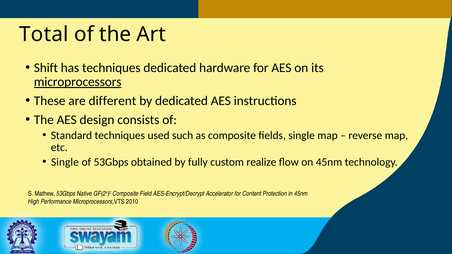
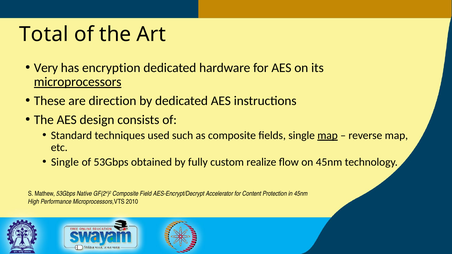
Shift: Shift -> Very (46, 68)
has techniques: techniques -> encryption (111, 68)
different: different -> direction (113, 101)
map underline: none -> present (328, 135)
